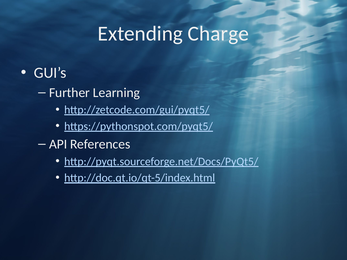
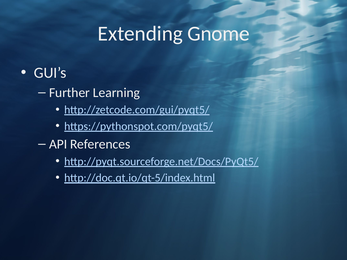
Charge: Charge -> Gnome (218, 34)
